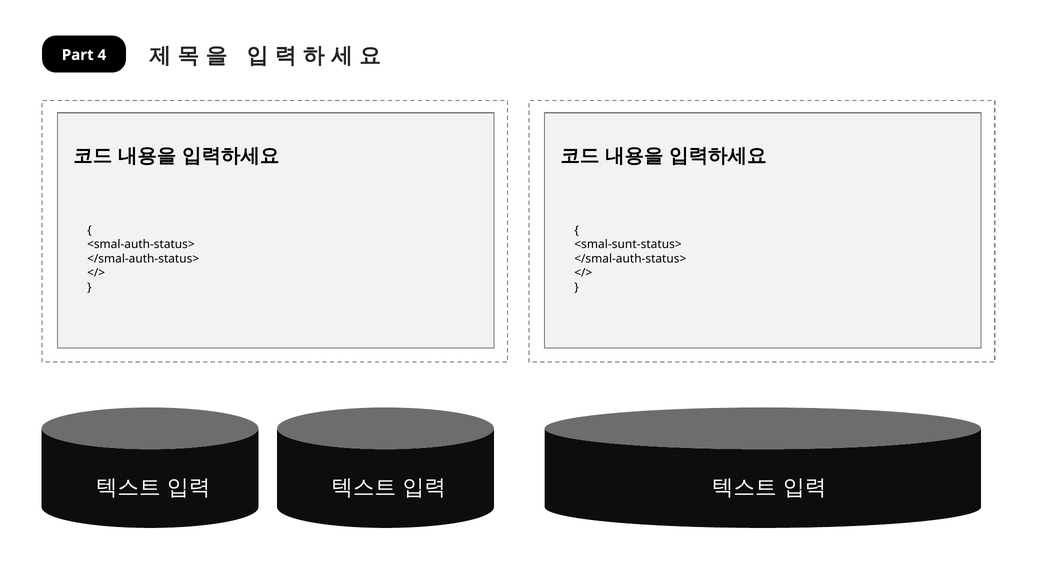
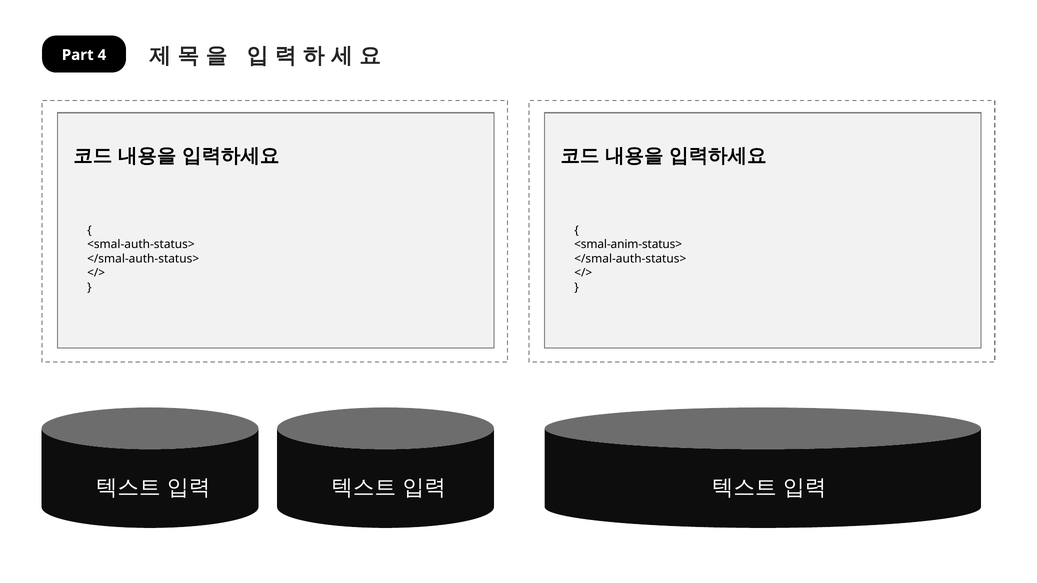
<smal-sunt-status>: <smal-sunt-status> -> <smal-anim-status> (628, 245)
